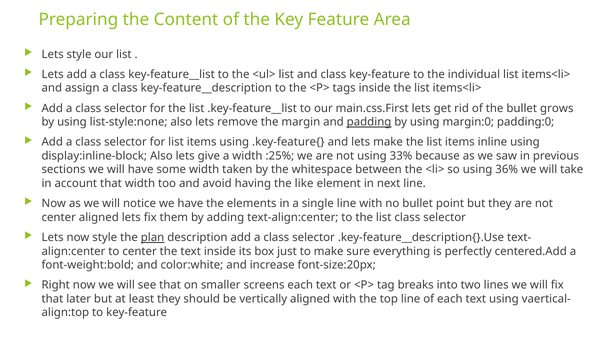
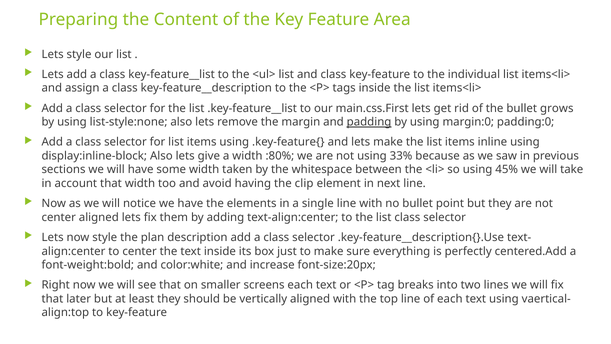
:25%: :25% -> :80% (280, 156)
36%: 36% -> 45% (507, 170)
like: like -> clip (304, 183)
plan underline: present -> none (153, 237)
